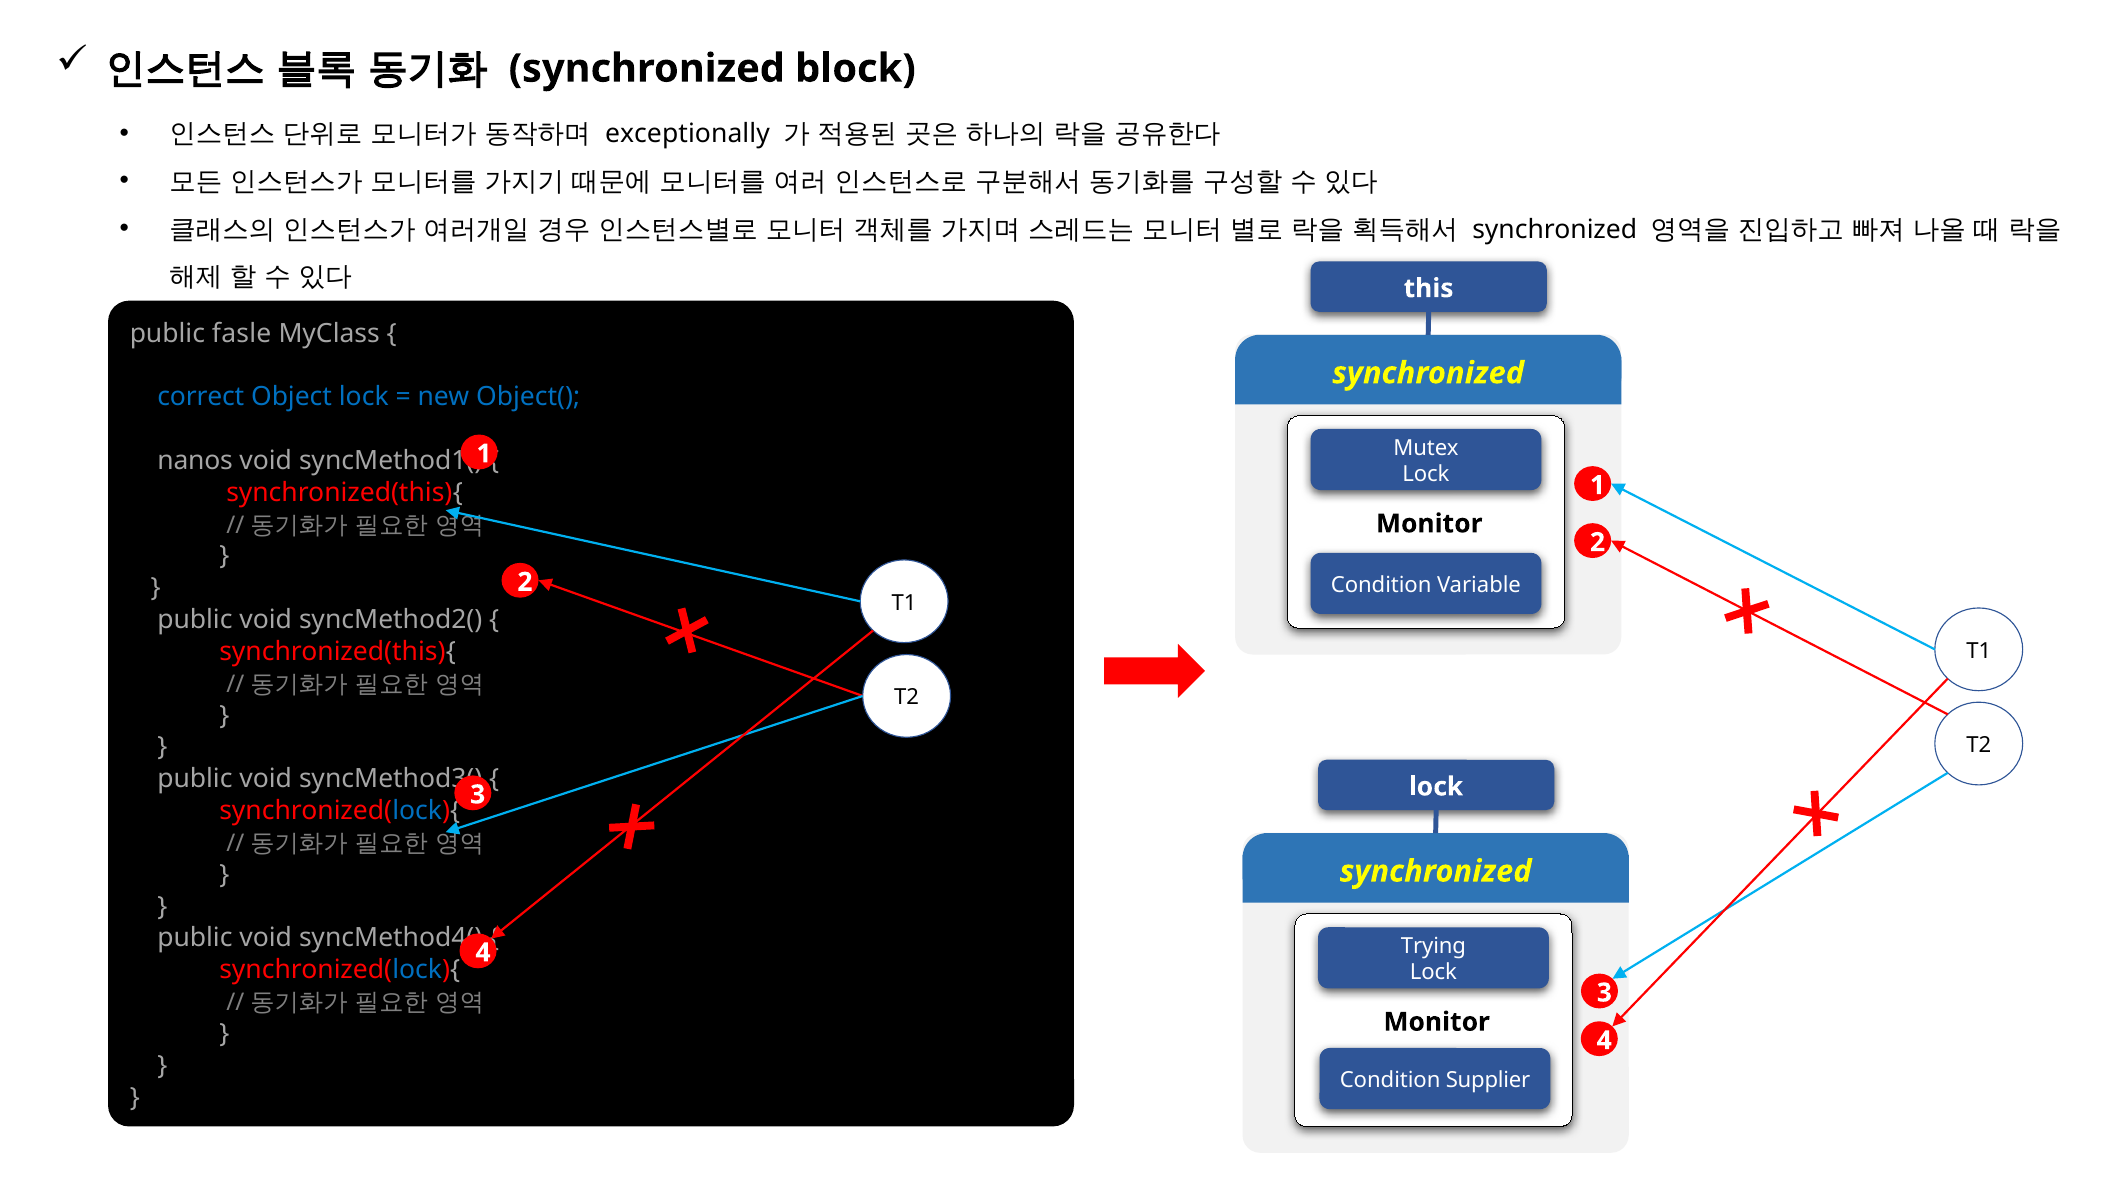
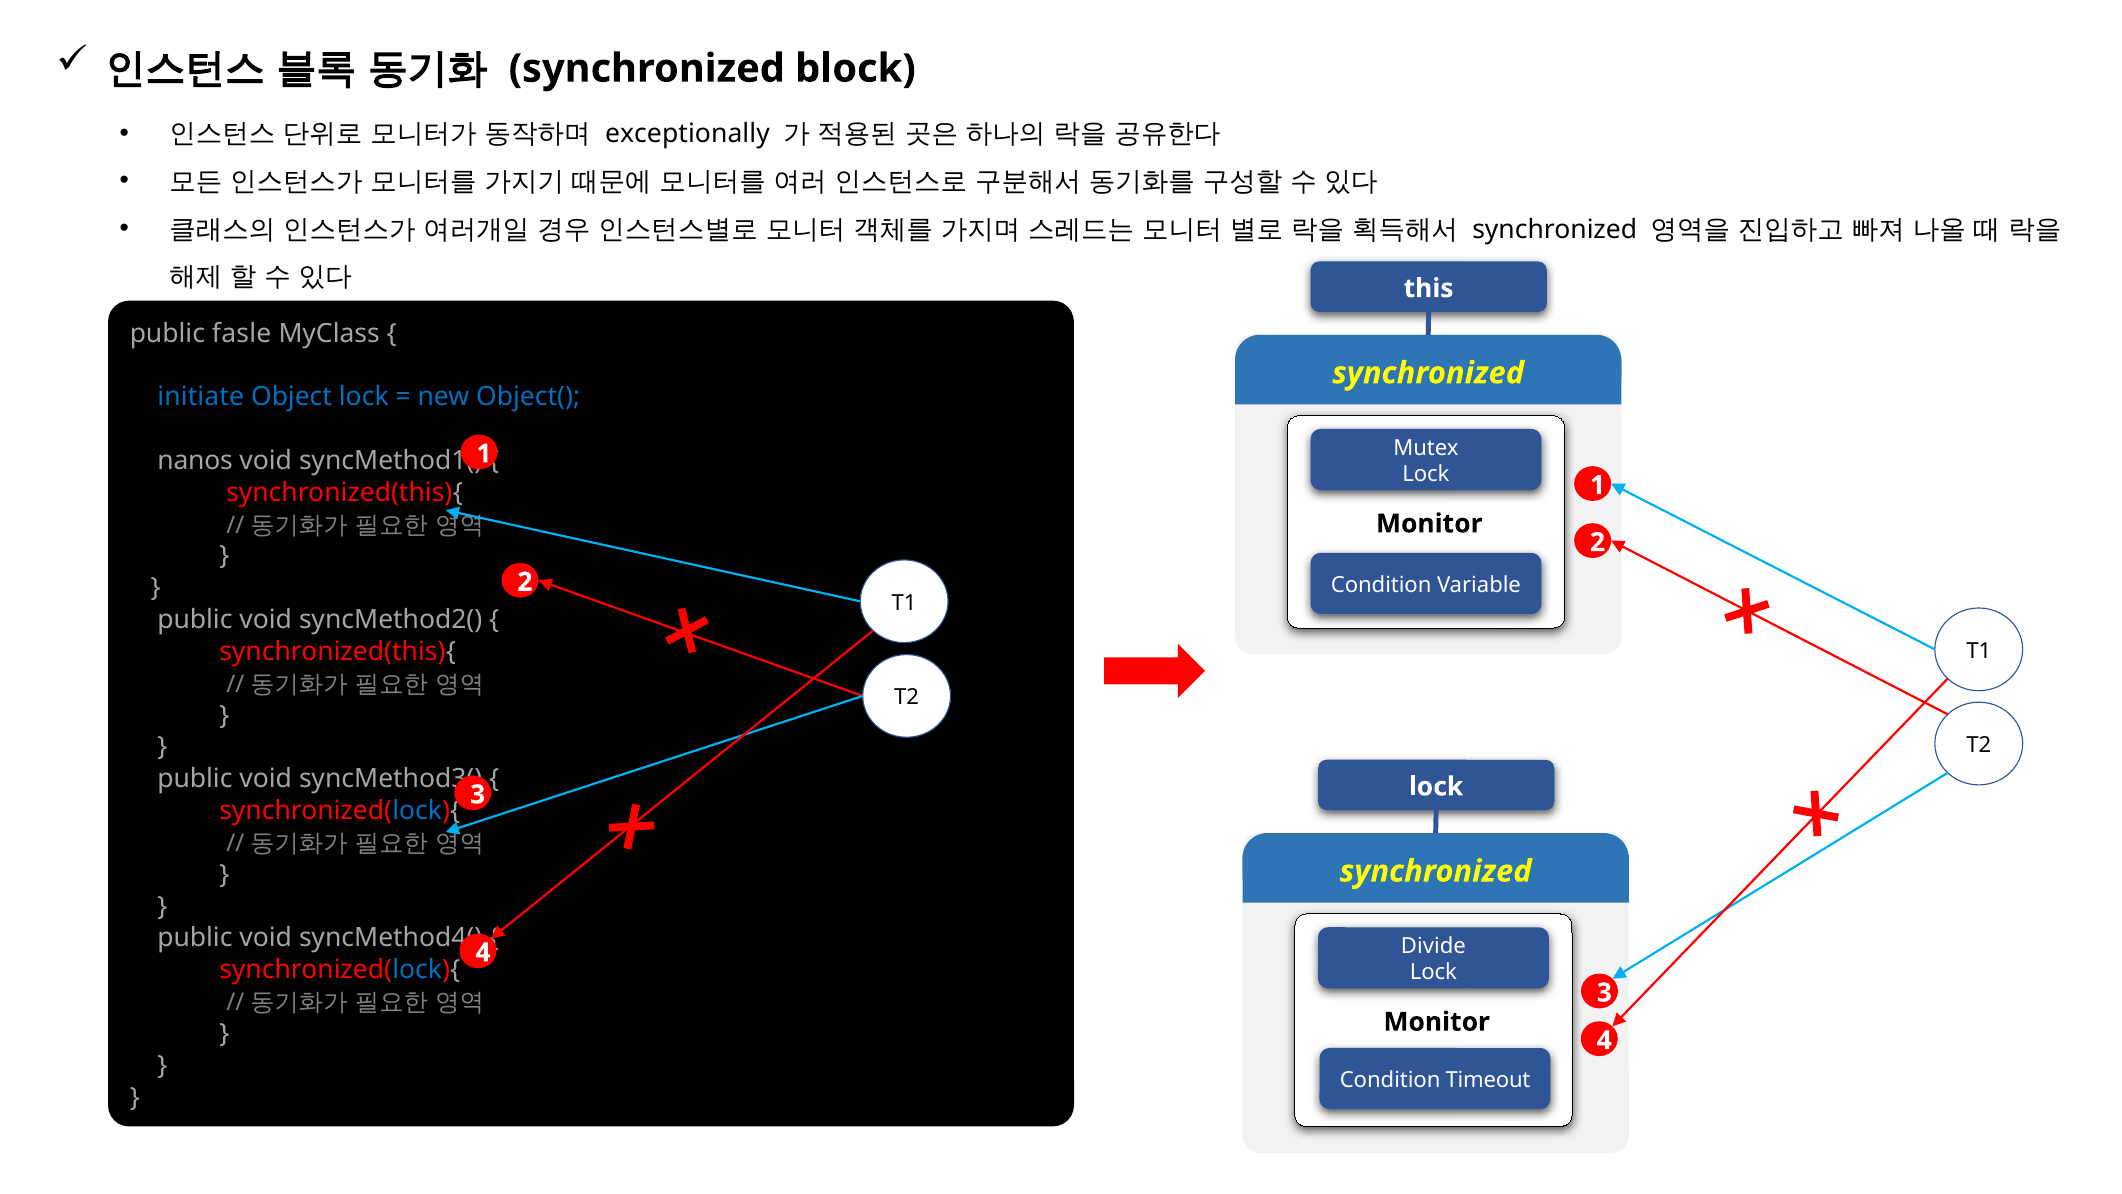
correct: correct -> initiate (201, 397)
Trying: Trying -> Divide (1433, 946)
Supplier: Supplier -> Timeout (1488, 1080)
